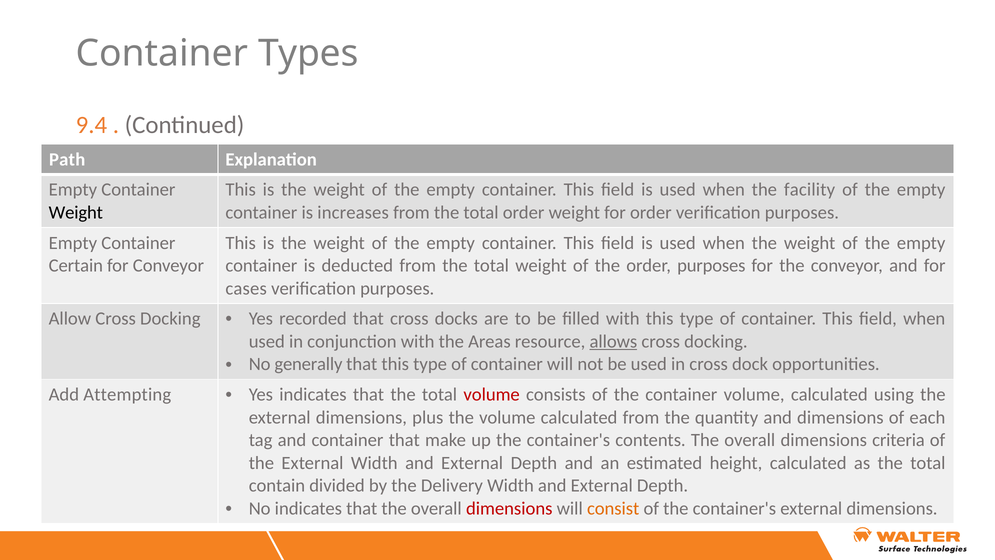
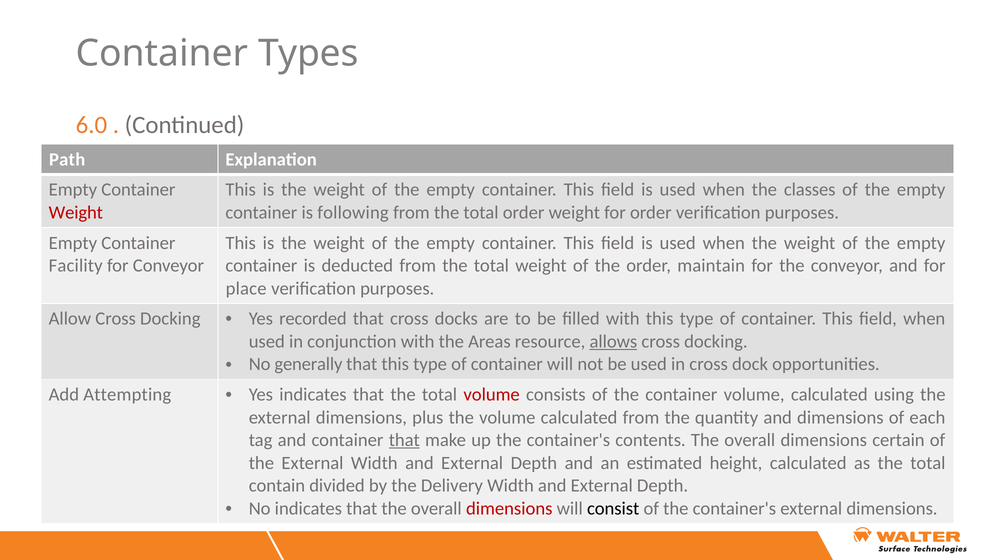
9.4: 9.4 -> 6.0 (91, 125)
facility: facility -> classes (810, 190)
Weight colour: black -> red (76, 212)
increases: increases -> following (353, 212)
Certain: Certain -> Facility (76, 266)
order purposes: purposes -> maintain (711, 266)
cases: cases -> place (246, 288)
that underline: none -> present (404, 440)
criteria: criteria -> certain (898, 440)
consist colour: orange -> black (613, 508)
